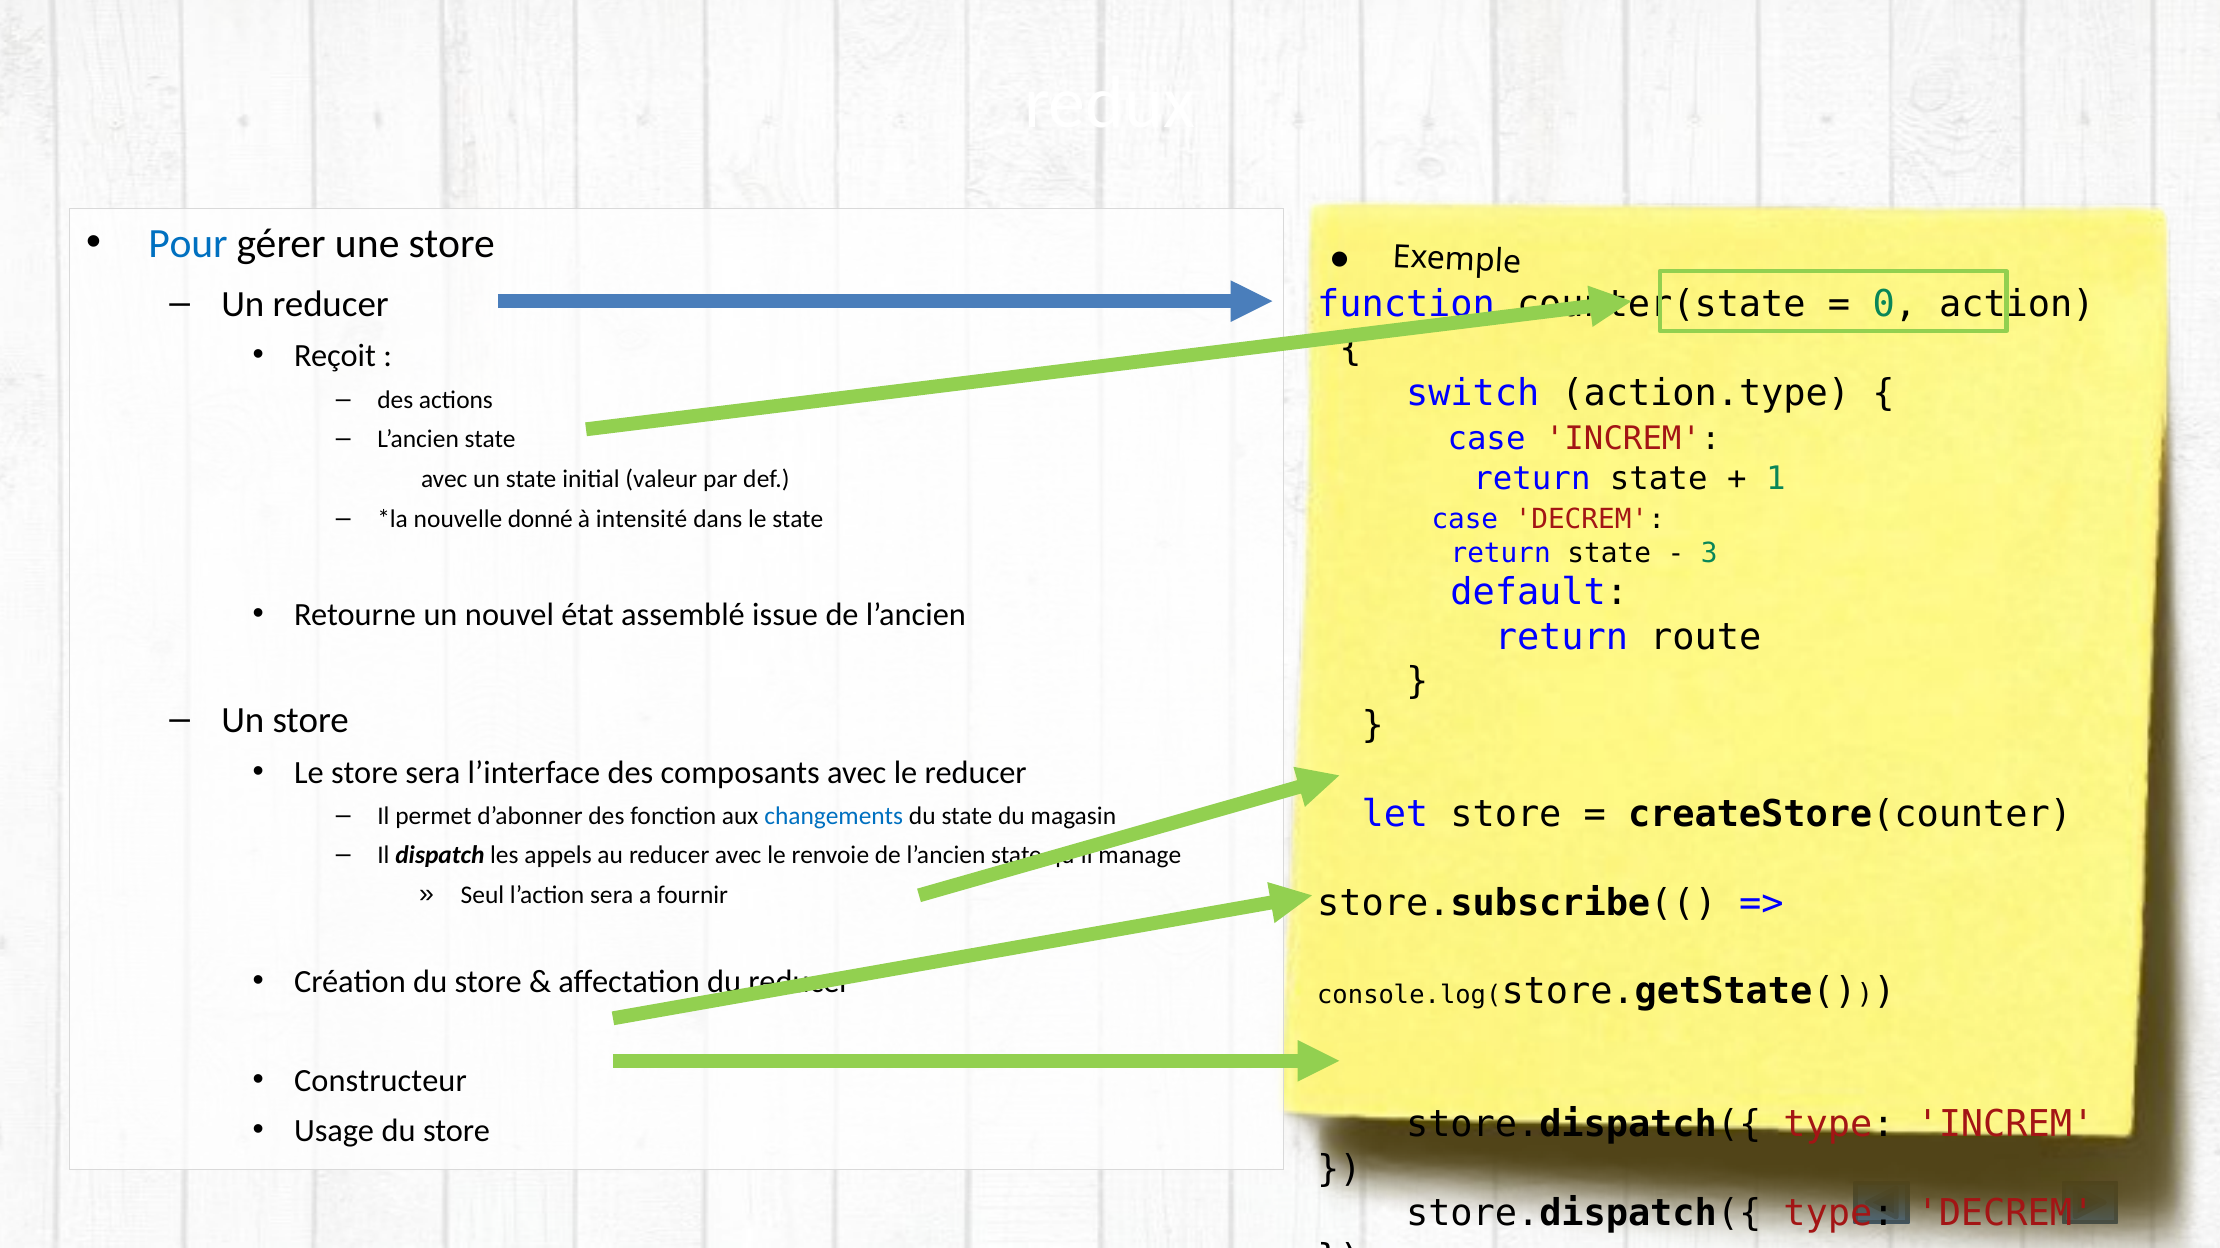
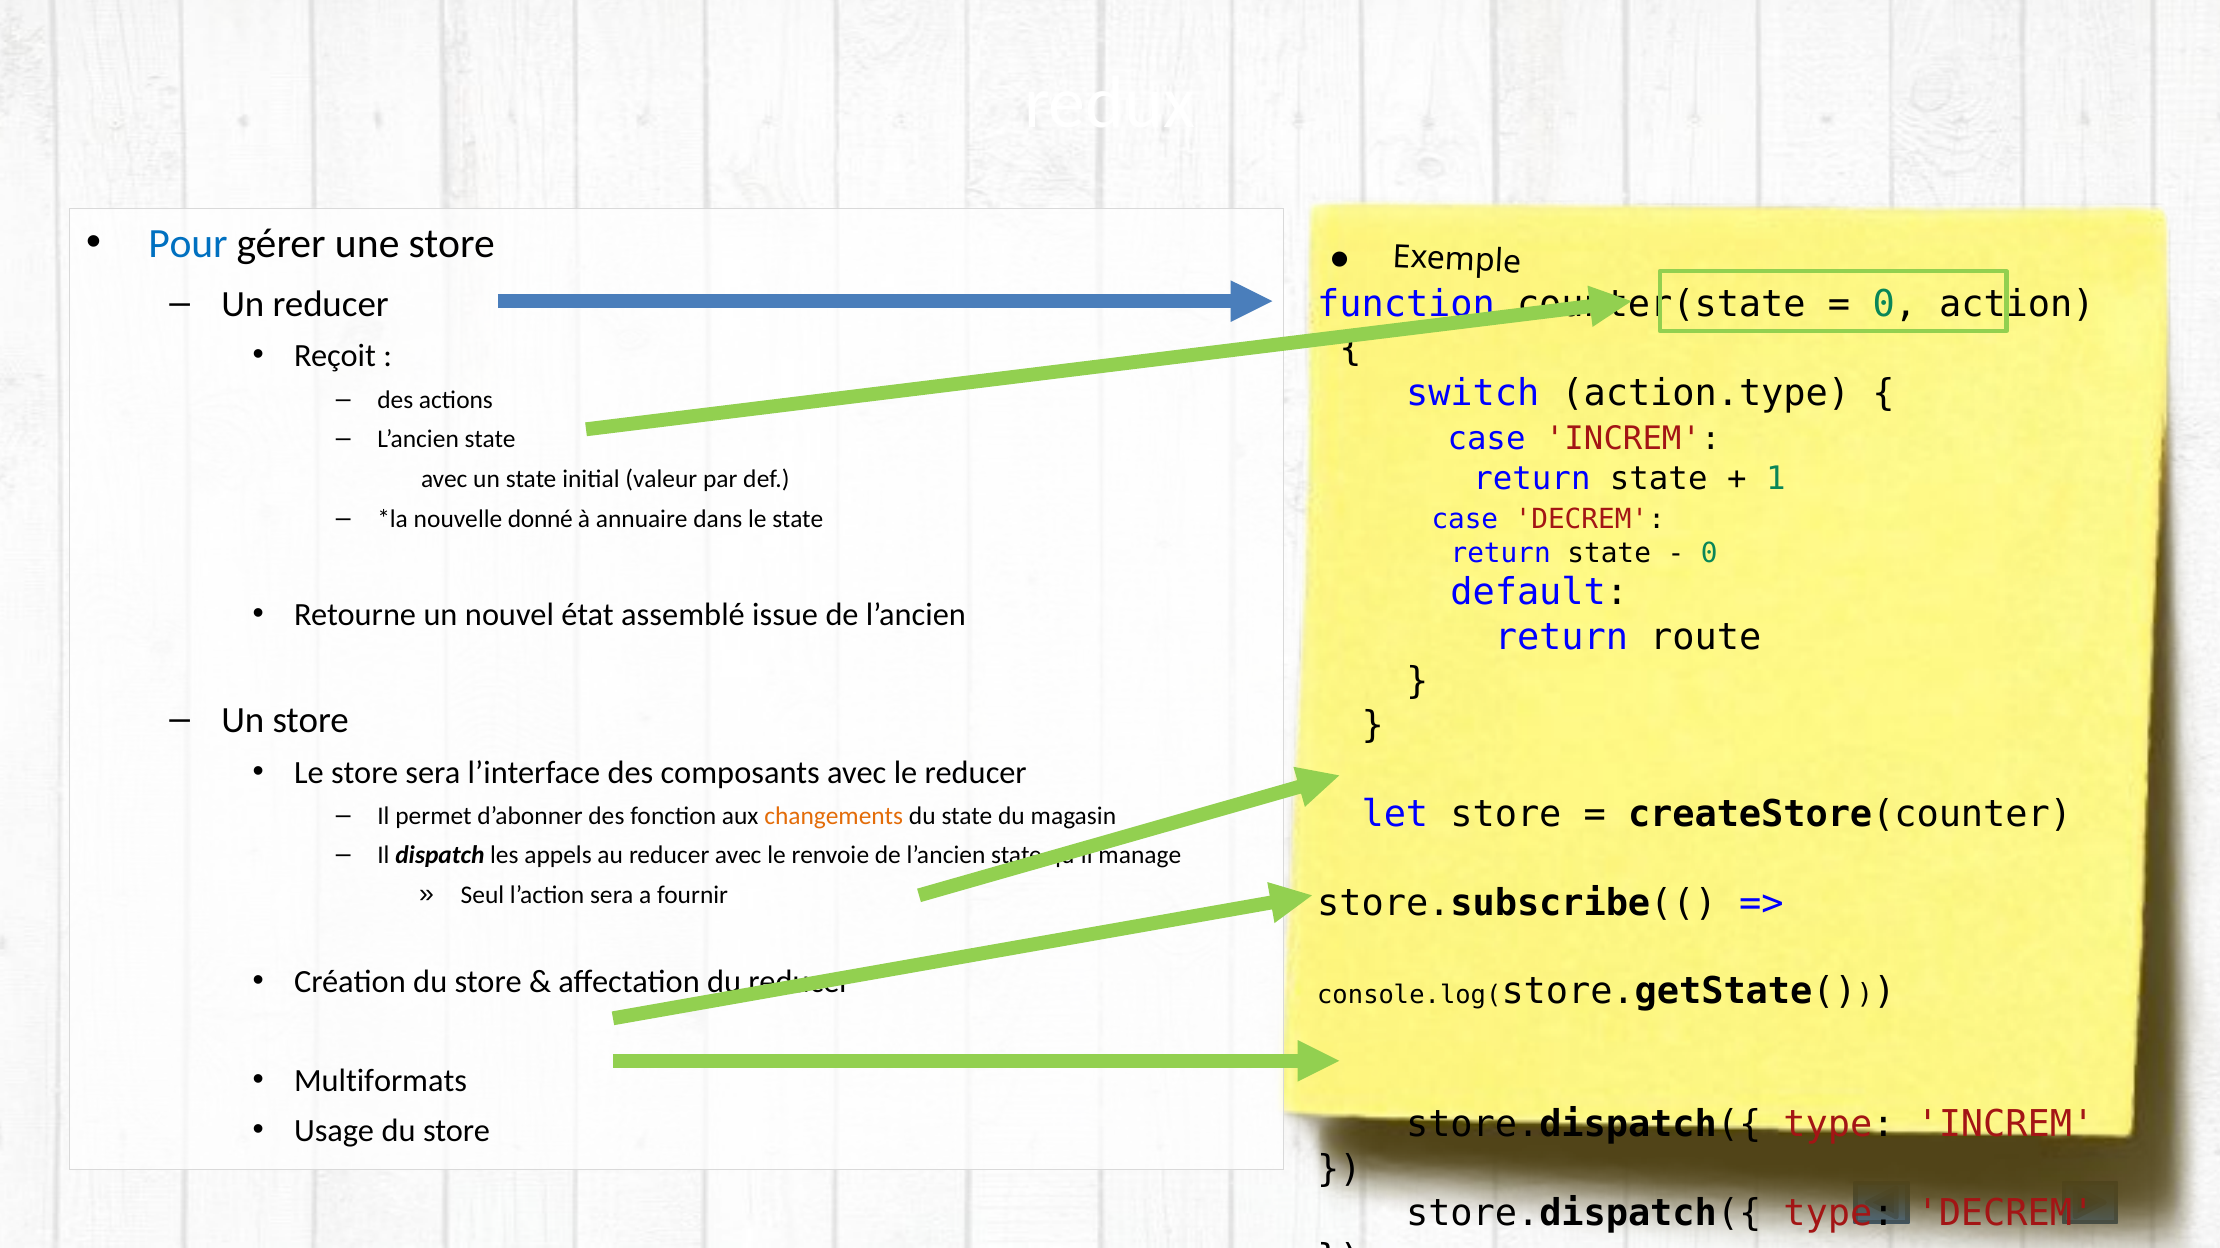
intensité: intensité -> annuaire (642, 519)
3: 3 -> 0 (1709, 553)
changements colour: blue -> orange (834, 816)
Constructeur: Constructeur -> Multiformats (381, 1082)
